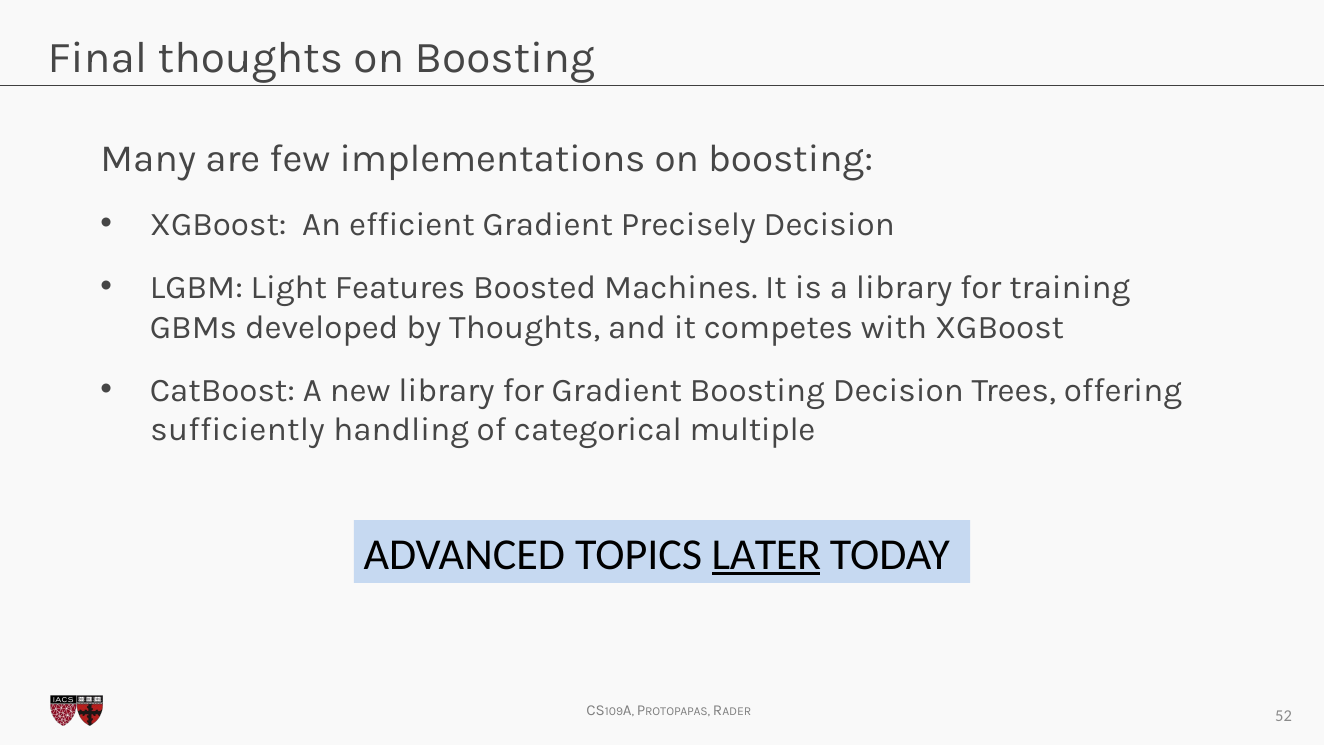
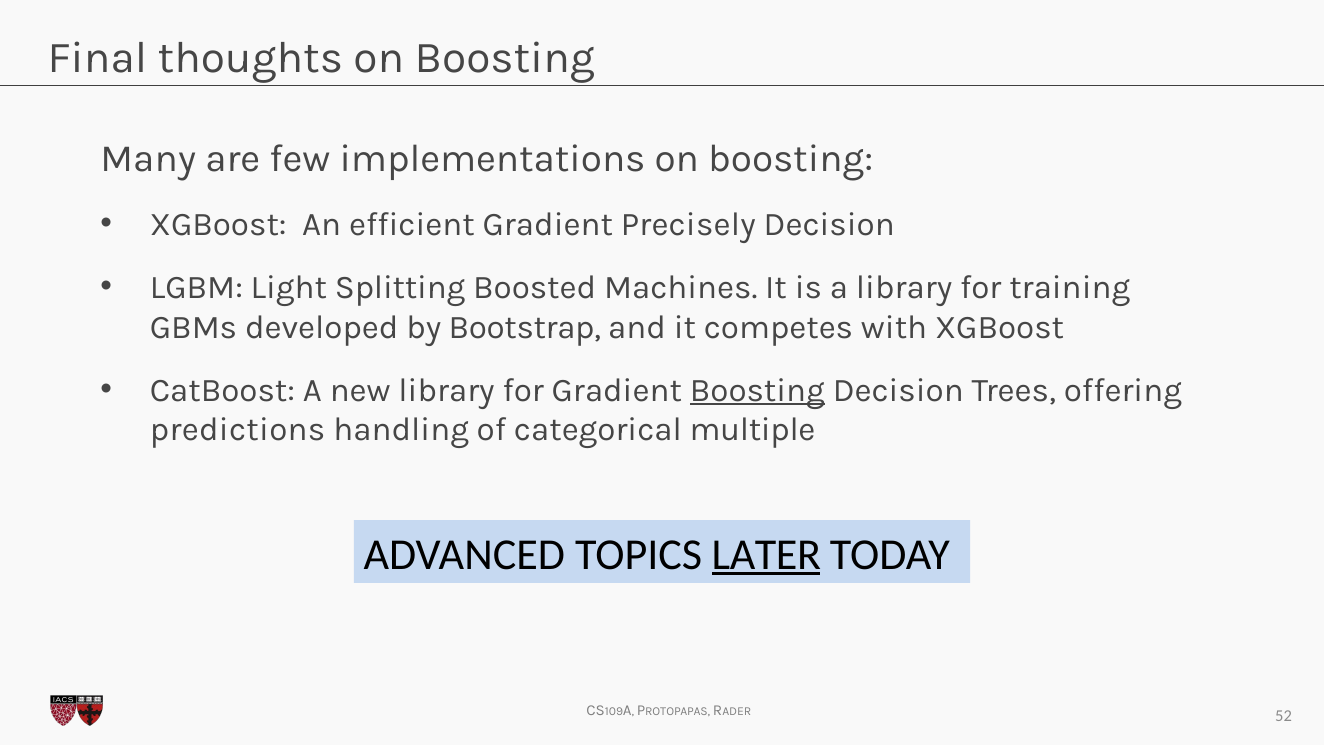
Features: Features -> Splitting (400, 287)
by Thoughts: Thoughts -> Bootstrap (525, 327)
Boosting underline: none -> present (757, 390)
sufficiently: sufficiently -> predictions (238, 430)
